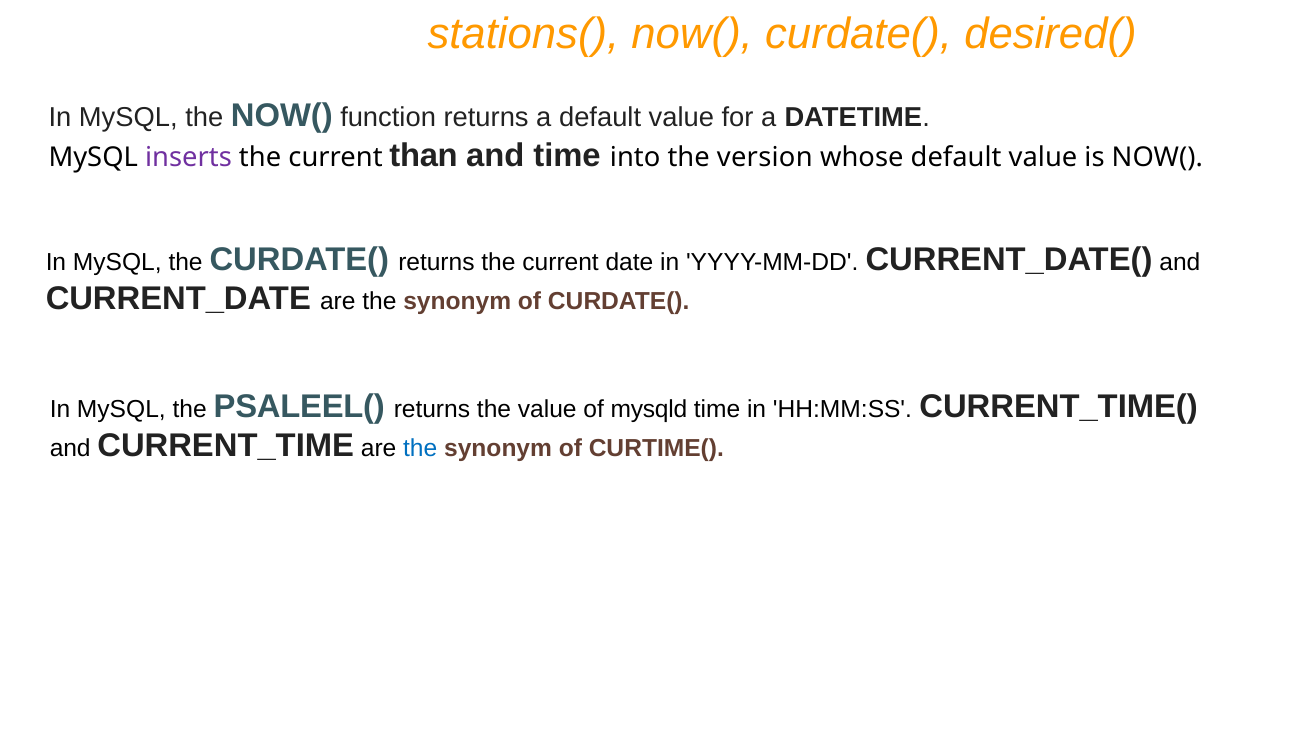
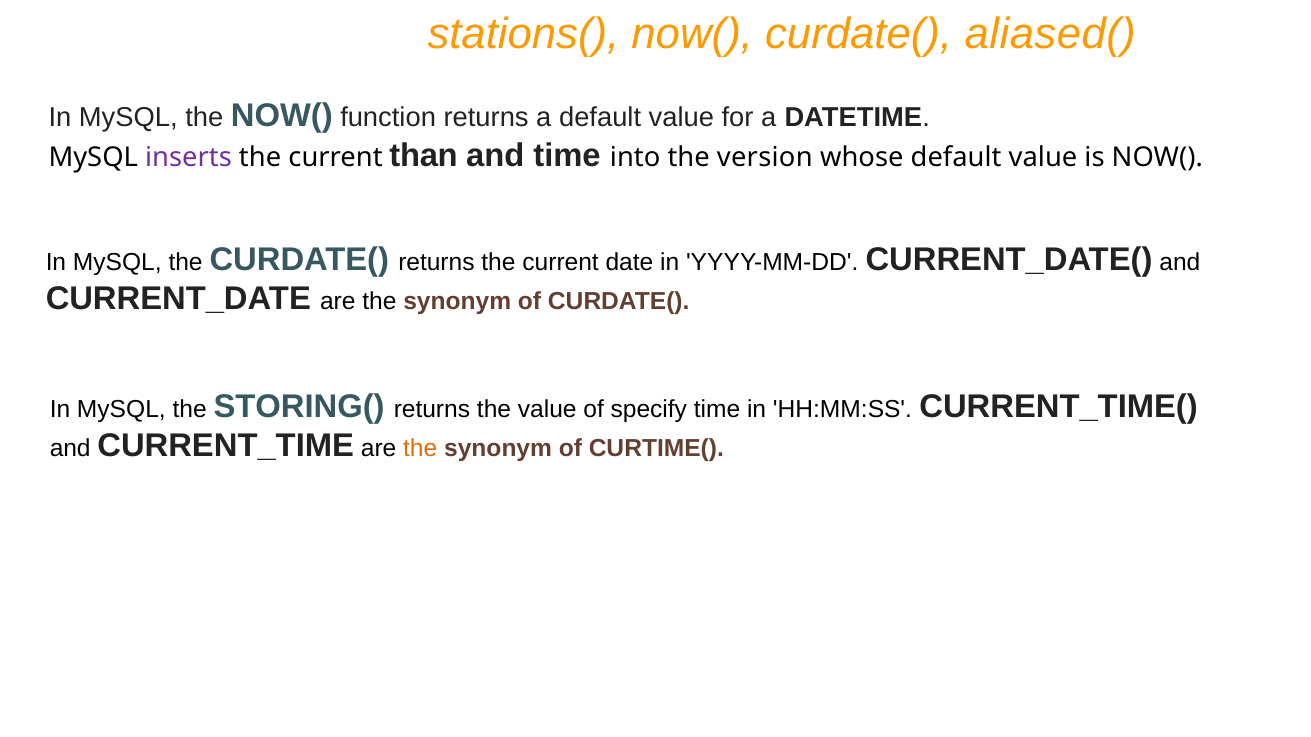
desired(: desired( -> aliased( (1050, 34)
PSALEEL(: PSALEEL( -> STORING( (299, 407)
mysqld: mysqld -> specify (649, 409)
the colour: blue -> orange (420, 449)
